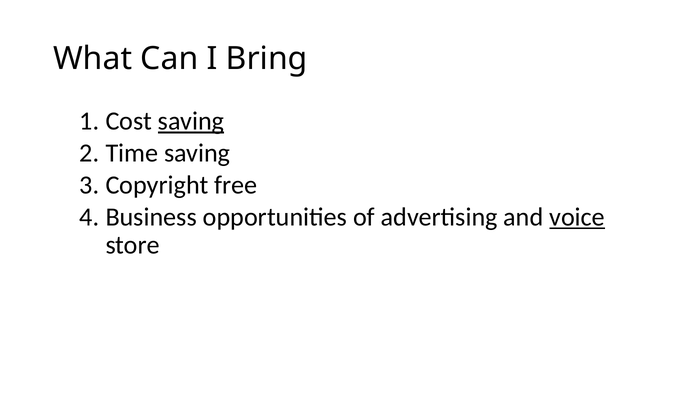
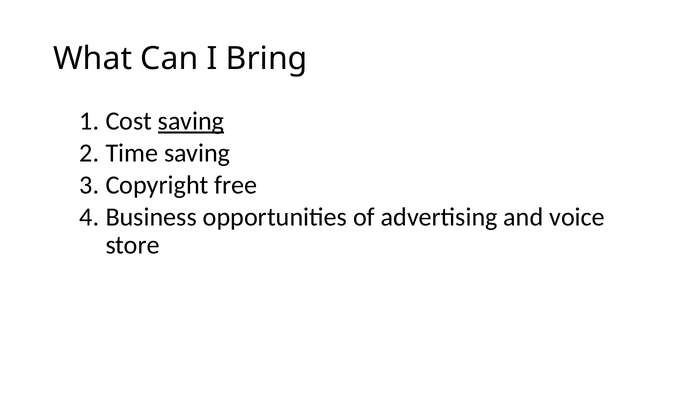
voice underline: present -> none (577, 217)
